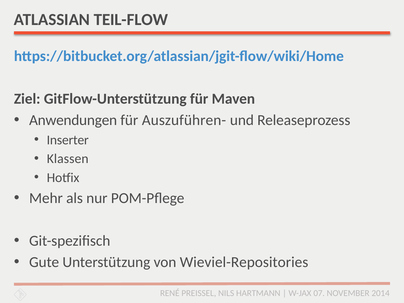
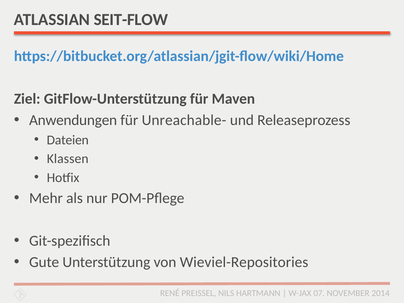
TEIL-FLOW: TEIL-FLOW -> SEIT-FLOW (131, 19)
Auszuführen-: Auszuführen- -> Unreachable- (184, 120)
Inserter: Inserter -> Dateien (68, 140)
